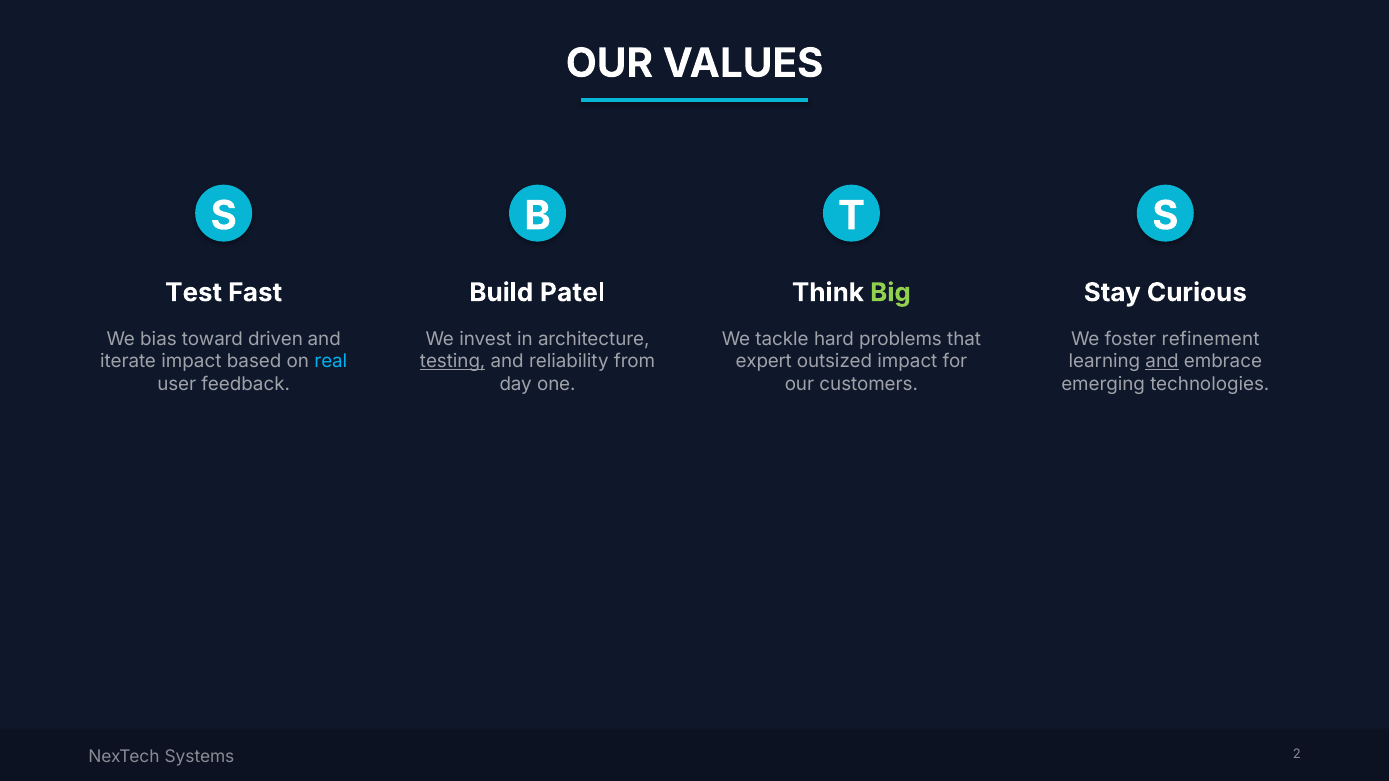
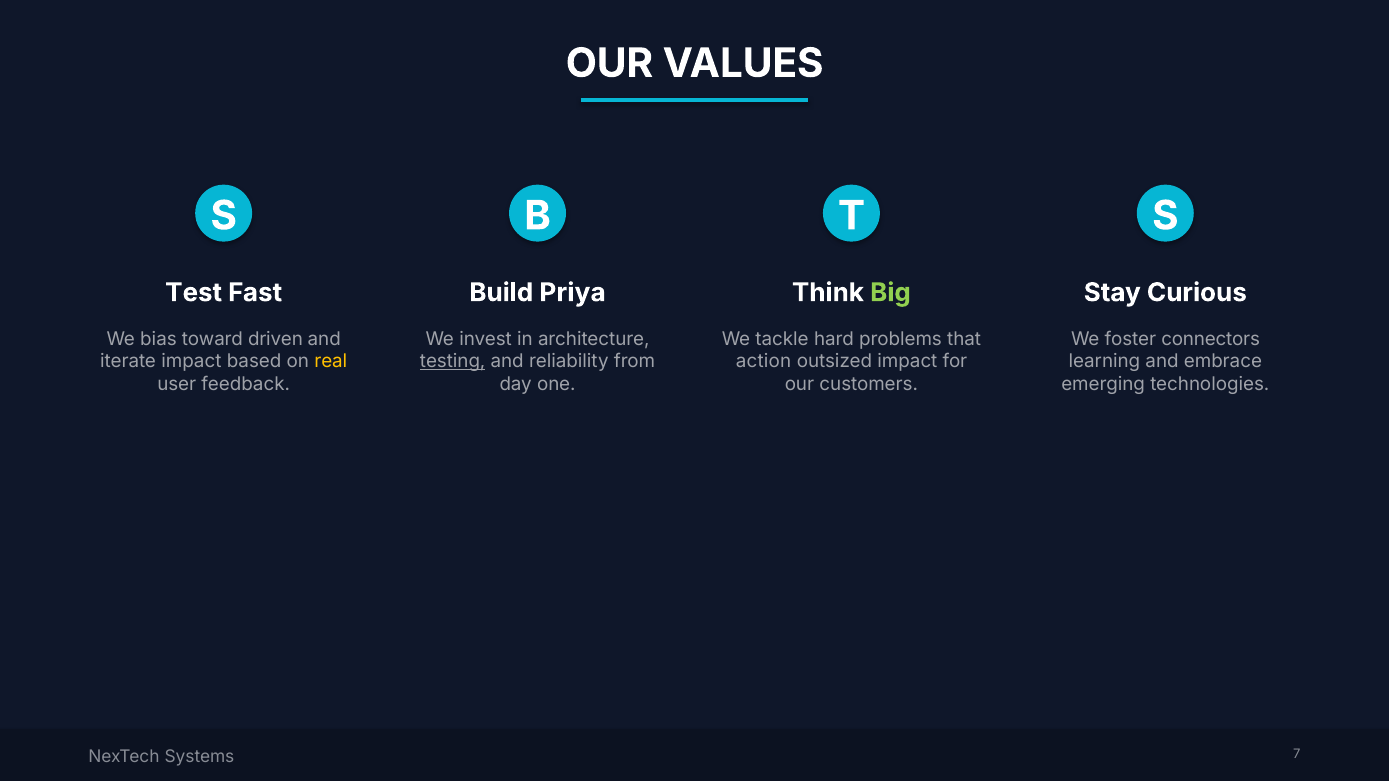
Patel: Patel -> Priya (573, 293)
refinement: refinement -> connectors (1211, 339)
real colour: light blue -> yellow (331, 362)
expert: expert -> action (763, 362)
and underline: present -> none (1162, 362)
2: 2 -> 7 (1297, 754)
